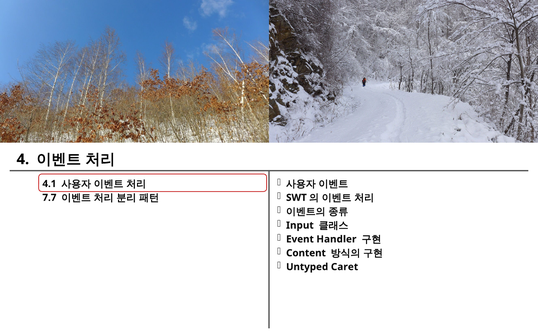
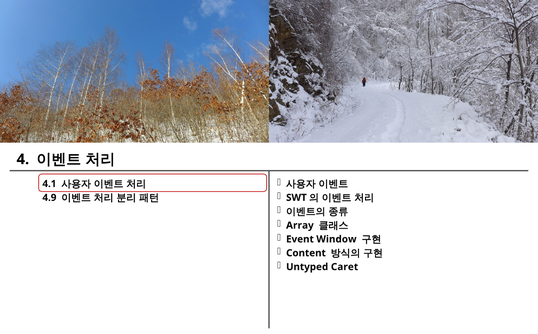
7.7: 7.7 -> 4.9 (49, 198)
Input: Input -> Array (300, 225)
Handler: Handler -> Window (336, 239)
